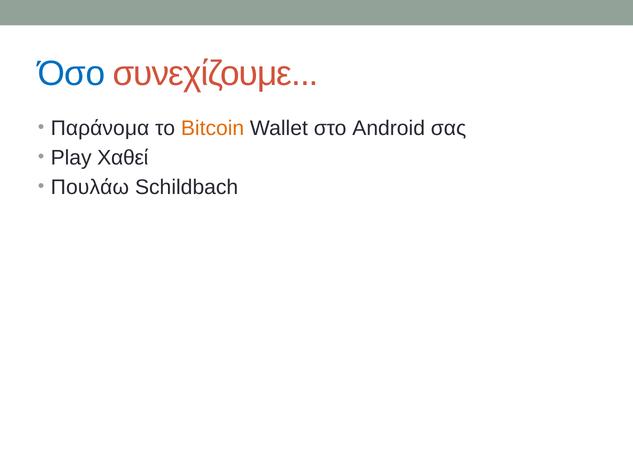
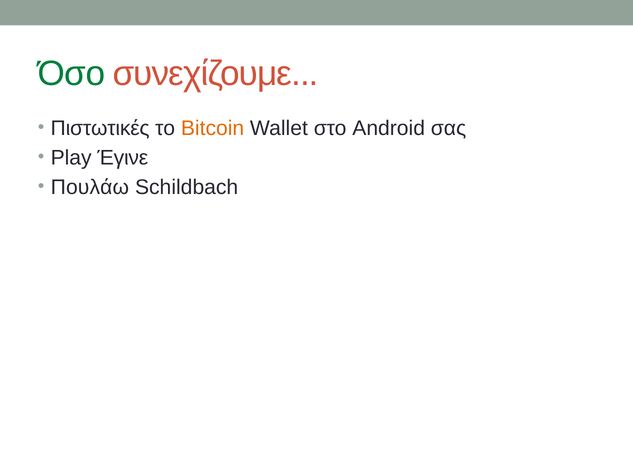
Όσο colour: blue -> green (71, 74)
Παράνομα: Παράνομα -> Πιστωτικές (100, 128)
Χαθεί: Χαθεί -> Έγινε (123, 158)
